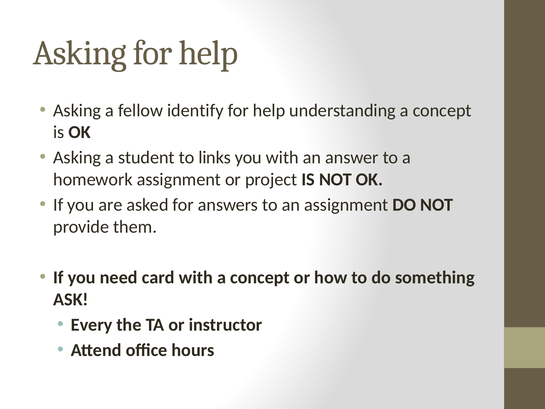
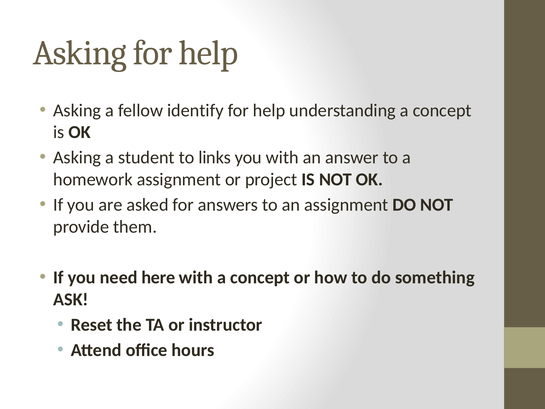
card: card -> here (158, 277)
Every: Every -> Reset (92, 325)
